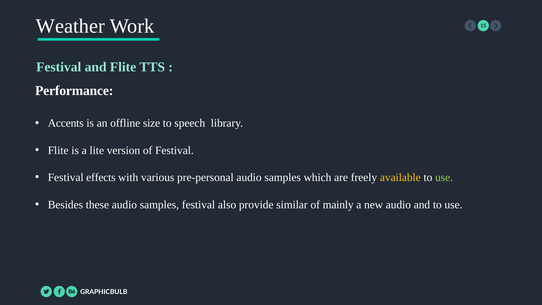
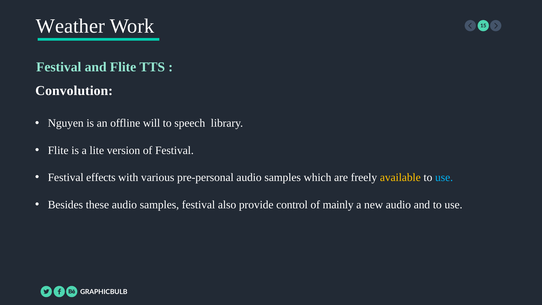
Performance: Performance -> Convolution (74, 91)
Accents: Accents -> Nguyen (66, 123)
size: size -> will (152, 123)
use colour: light green -> light blue (444, 177)
similar: similar -> control (292, 205)
